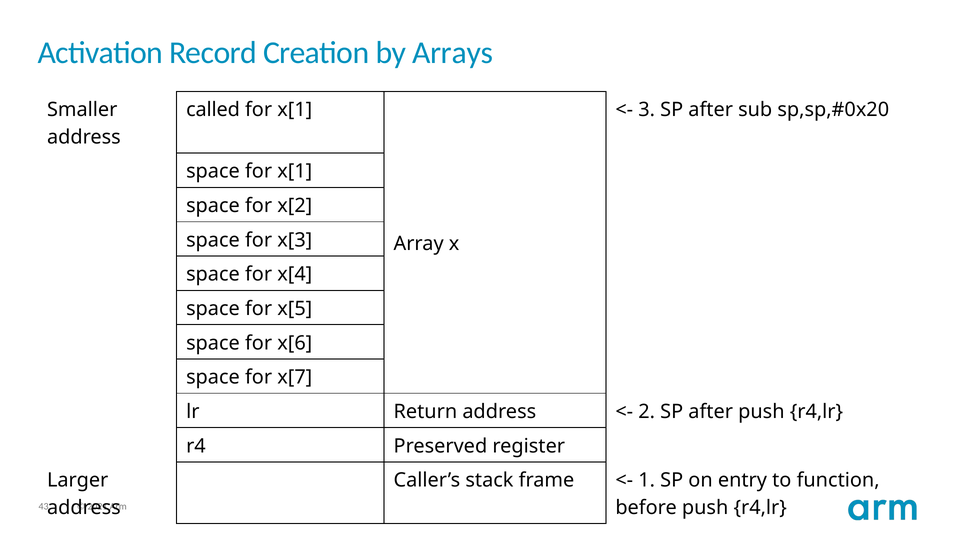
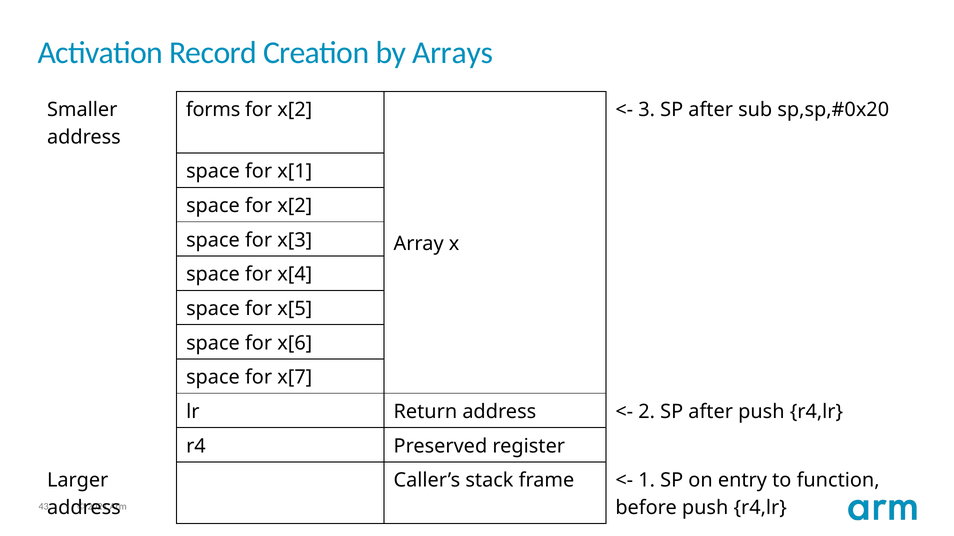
called: called -> forms (213, 110)
x[1: x[1 -> x[2 (295, 110)
